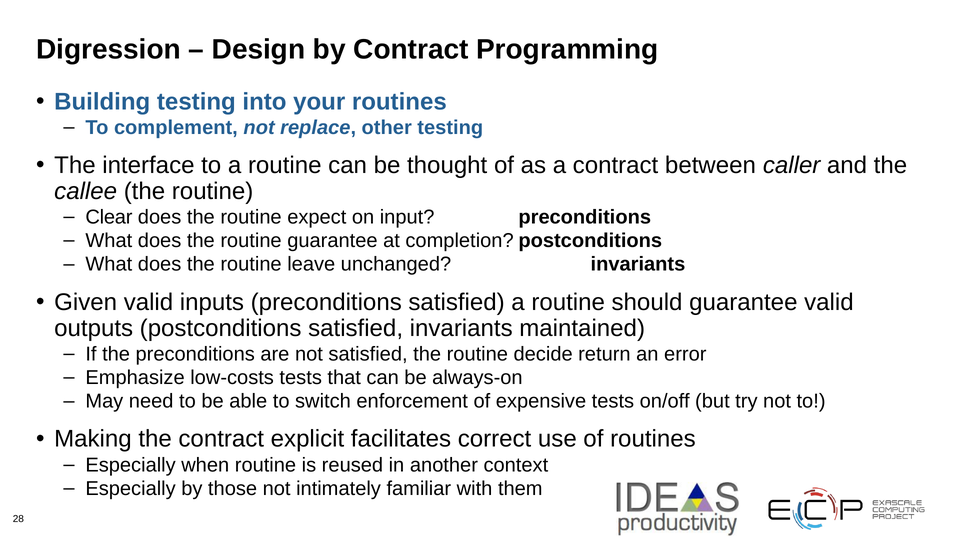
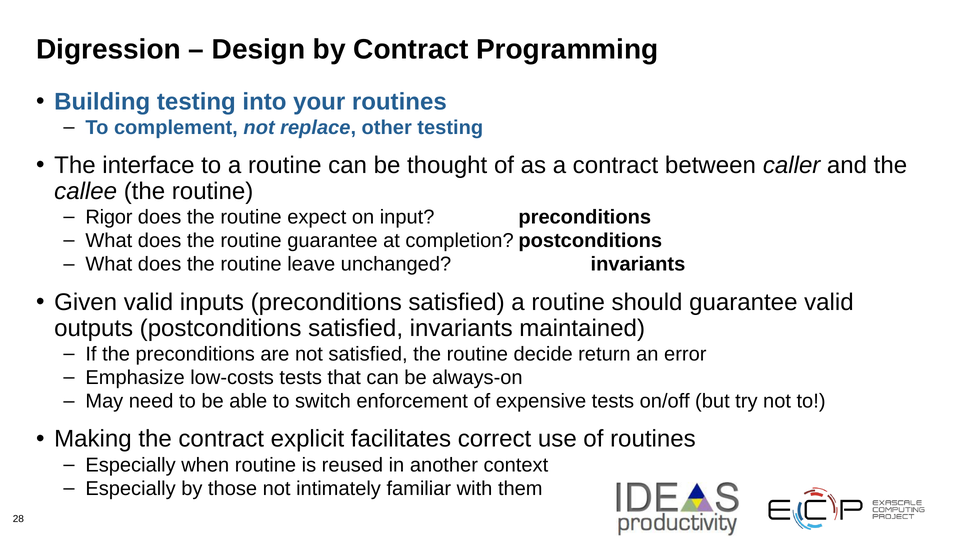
Clear: Clear -> Rigor (109, 217)
